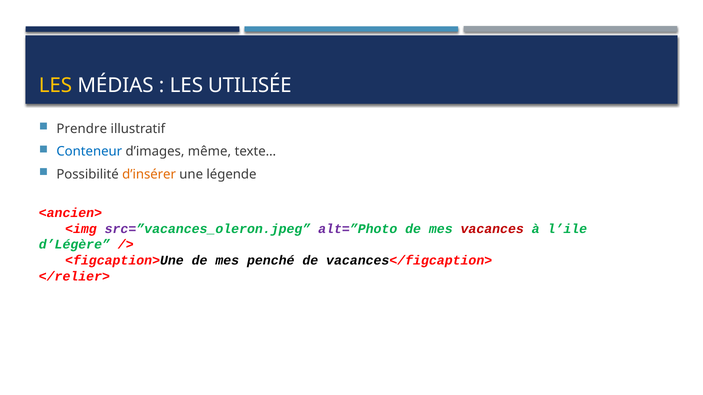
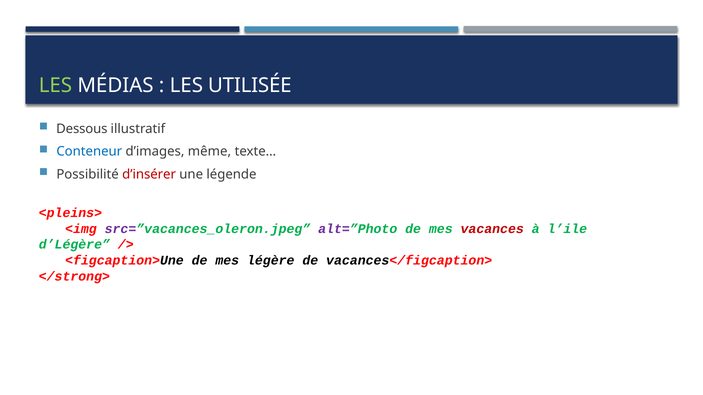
LES colour: yellow -> light green (55, 85)
Prendre: Prendre -> Dessous (82, 129)
d’insérer colour: orange -> red (149, 175)
<ancien>: <ancien> -> <pleins> (70, 213)
penché: penché -> légère (271, 261)
</relier>: </relier> -> </strong> (74, 277)
